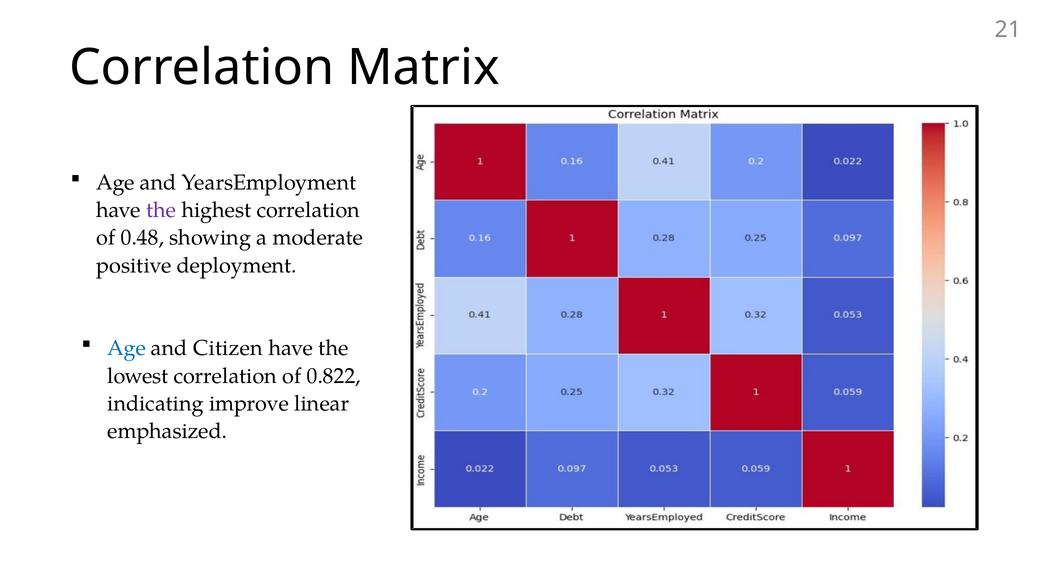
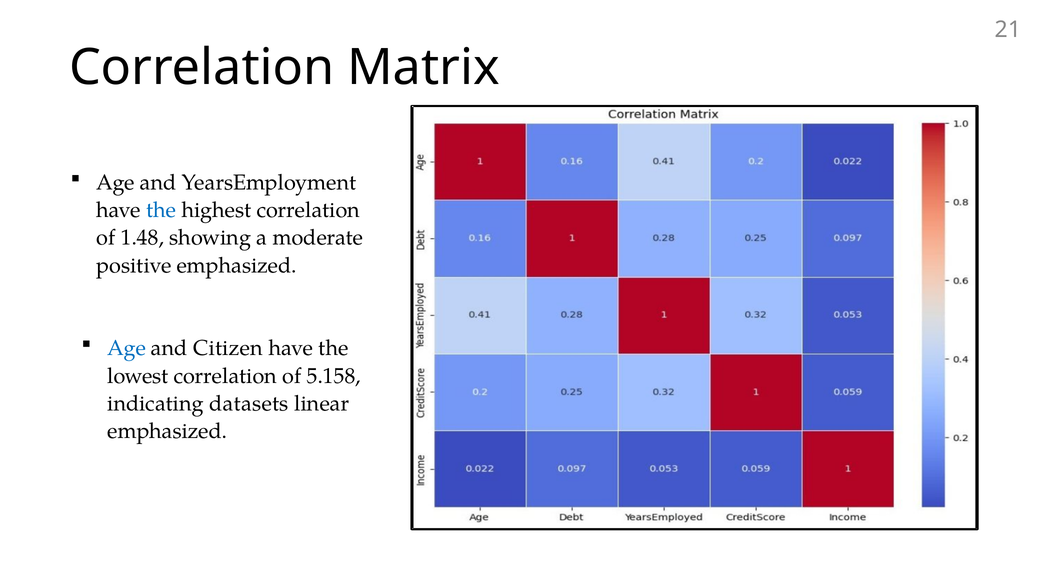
the colour: purple -> blue (161, 210)
0.48: 0.48 -> 1.48 (142, 238)
positive deployment: deployment -> emphasized (237, 266)
0.822: 0.822 -> 5.158 (334, 376)
improve: improve -> datasets (249, 404)
